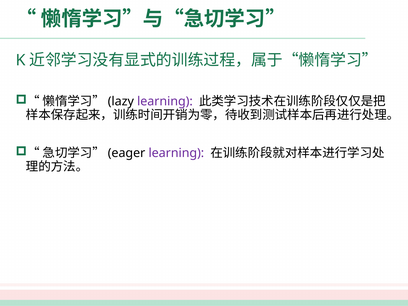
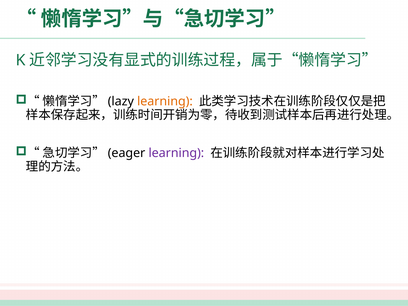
learning colour: purple -> orange (165, 101)
